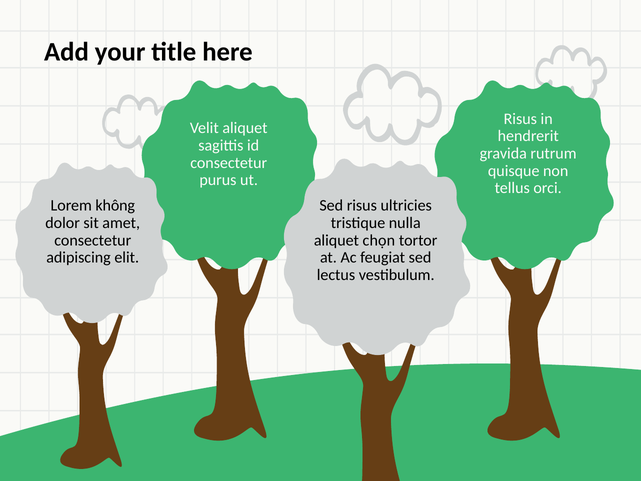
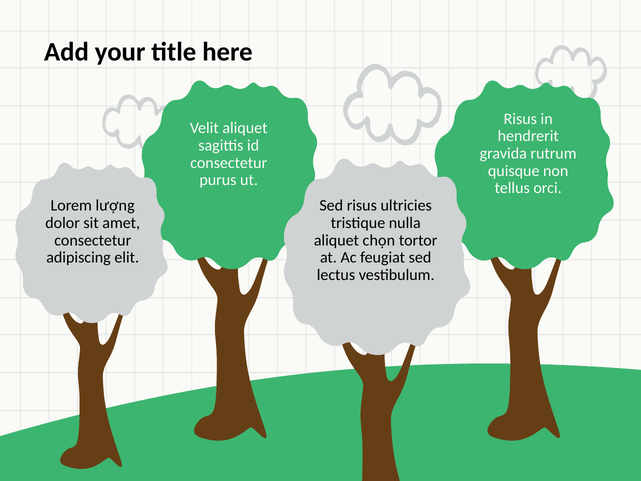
không: không -> lượng (115, 206)
